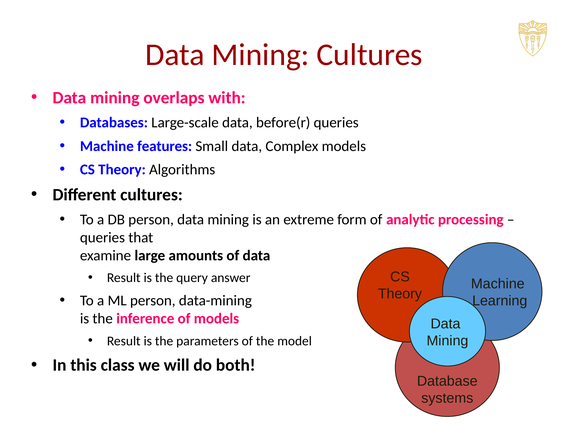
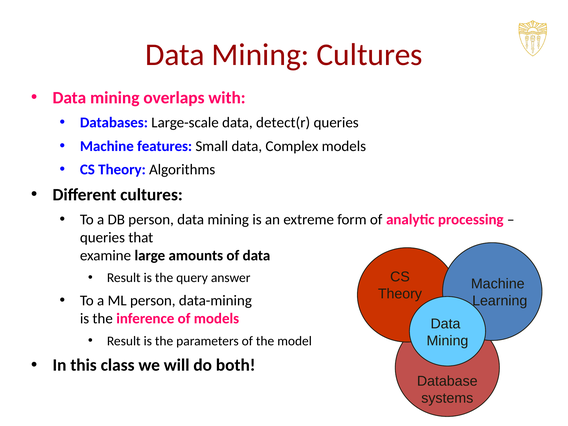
before(r: before(r -> detect(r (283, 123)
